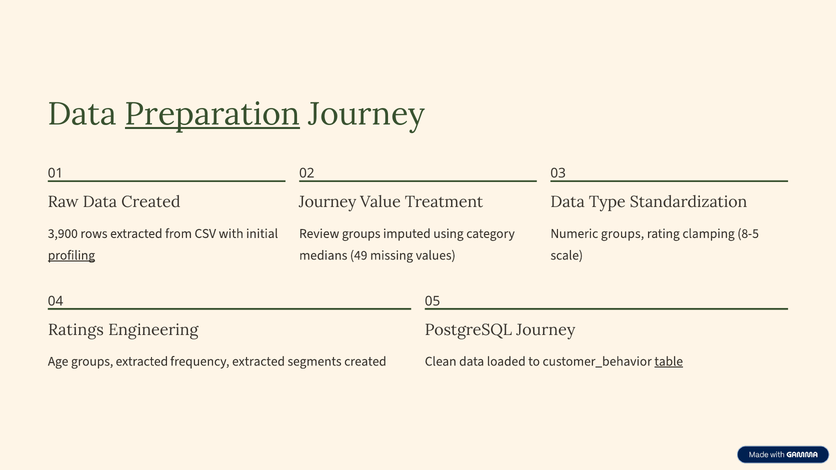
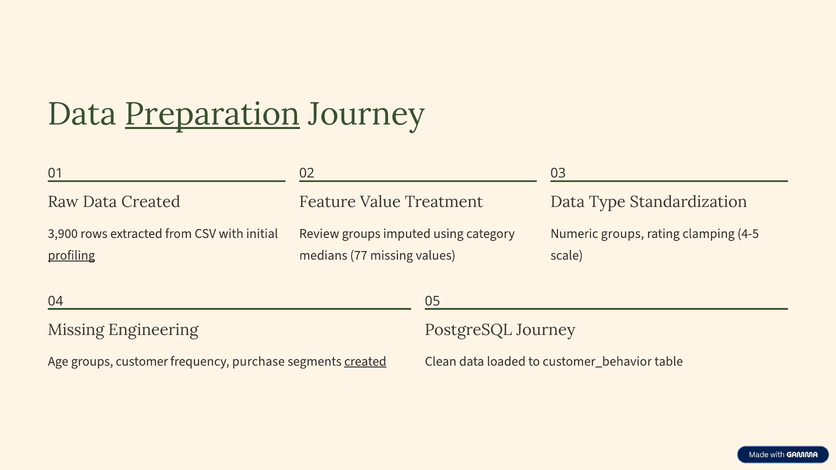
Journey: Journey -> Feature (328, 202)
8-5: 8-5 -> 4-5 (748, 234)
49: 49 -> 77 (359, 255)
Ratings: Ratings -> Missing (76, 330)
groups extracted: extracted -> customer (142, 361)
frequency extracted: extracted -> purchase (258, 361)
created underline: none -> present (365, 361)
table underline: present -> none (669, 361)
